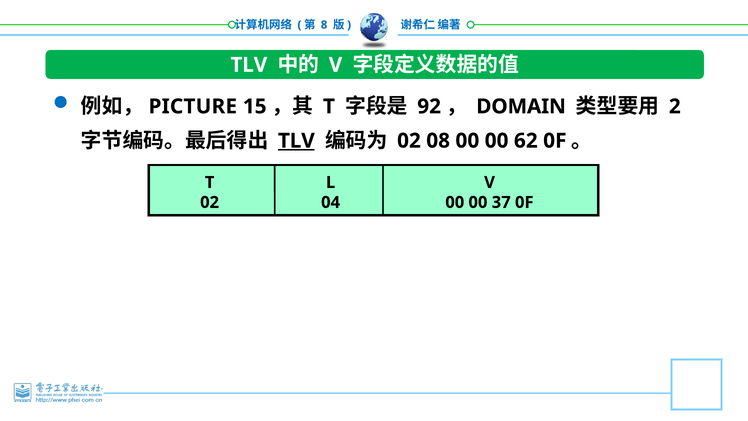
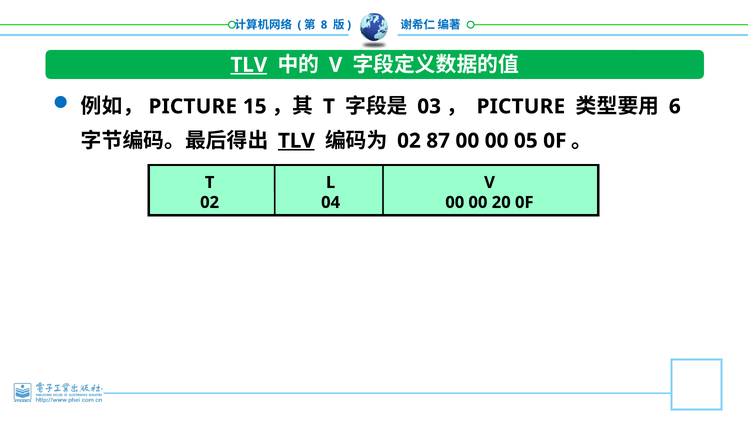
TLV underline: none -> present (249, 65)
92: 92 -> 03 (429, 106)
DOMAIN: DOMAIN -> PICTURE (521, 106)
2: 2 -> 6 (675, 106)
08: 08 -> 87 (438, 141)
62: 62 -> 05 (526, 141)
37: 37 -> 20 (501, 202)
